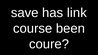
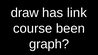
save: save -> draw (25, 13)
coure: coure -> graph (49, 44)
